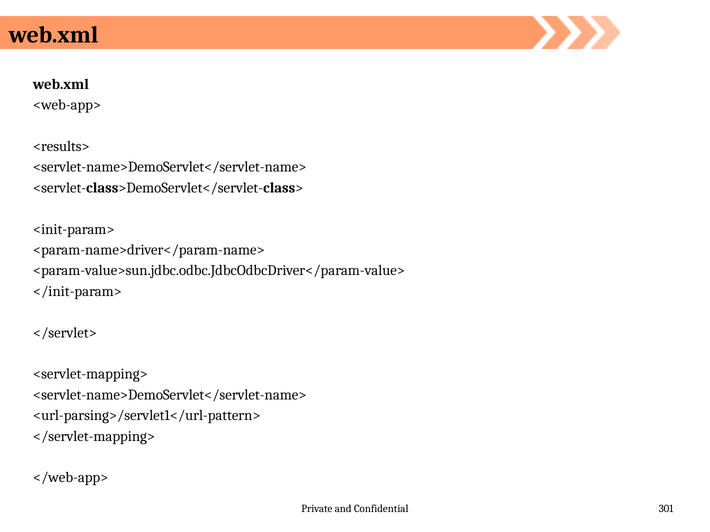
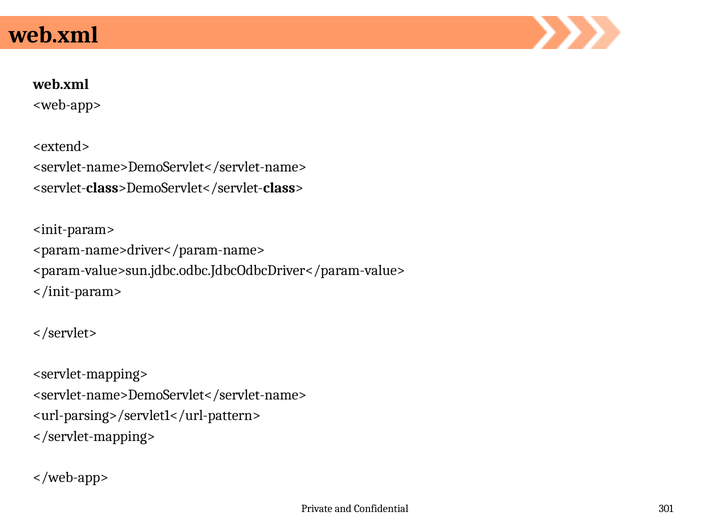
<results>: <results> -> <extend> (61, 147)
